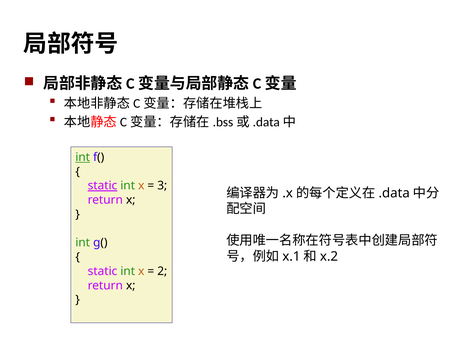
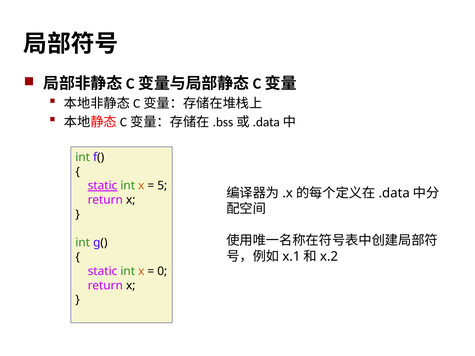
int underline: present -> none (83, 157)
3: 3 -> 5 (162, 186)
2: 2 -> 0 (162, 271)
